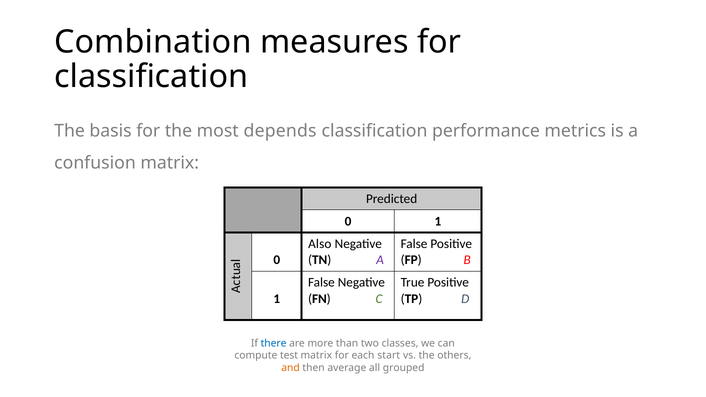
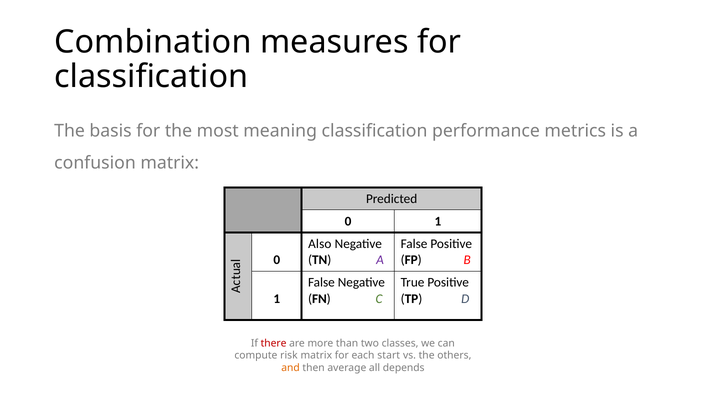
depends: depends -> meaning (280, 131)
there colour: blue -> red (274, 343)
test: test -> risk (289, 356)
grouped: grouped -> depends (404, 368)
